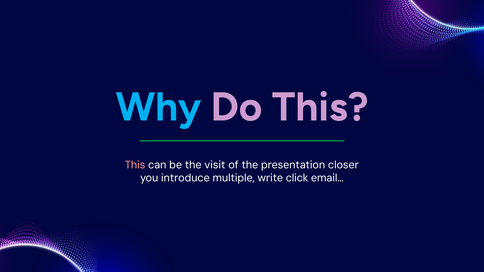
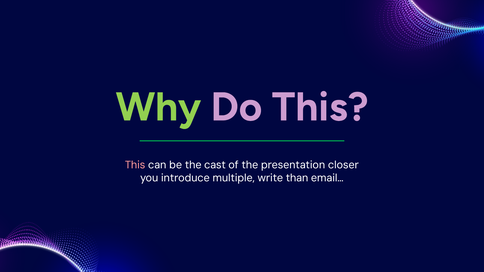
Why colour: light blue -> light green (158, 107)
visit: visit -> cast (215, 165)
click: click -> than (297, 178)
